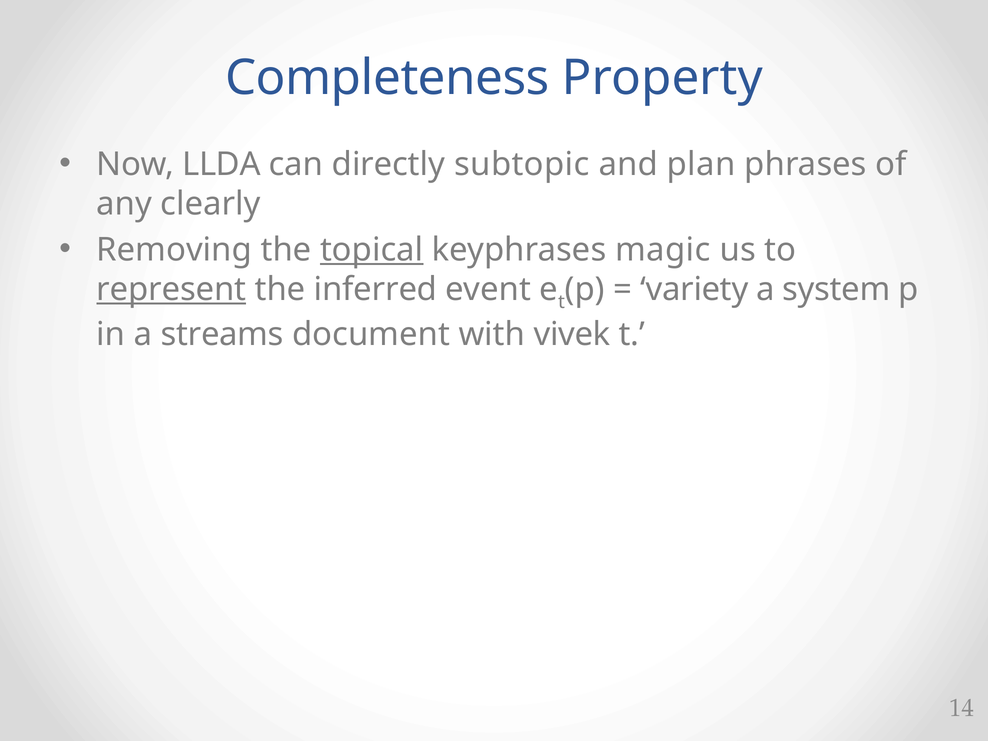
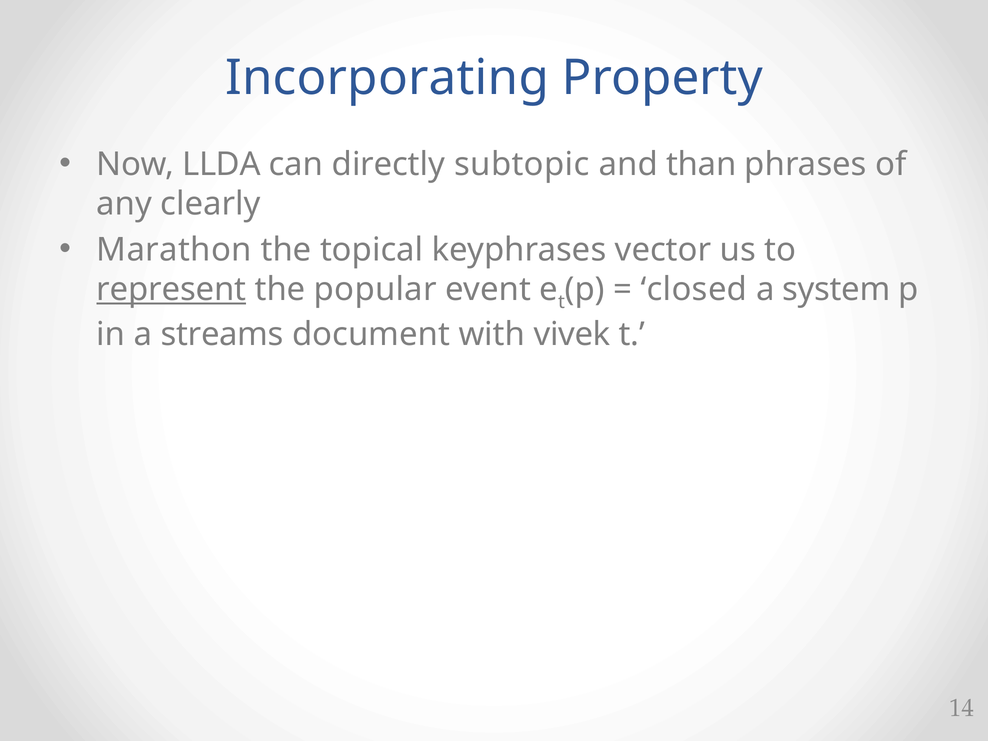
Completeness: Completeness -> Incorporating (387, 78)
plan: plan -> than (701, 164)
Removing: Removing -> Marathon (174, 250)
topical underline: present -> none (372, 250)
magic: magic -> vector (663, 250)
inferred: inferred -> popular (375, 289)
variety: variety -> closed (694, 289)
